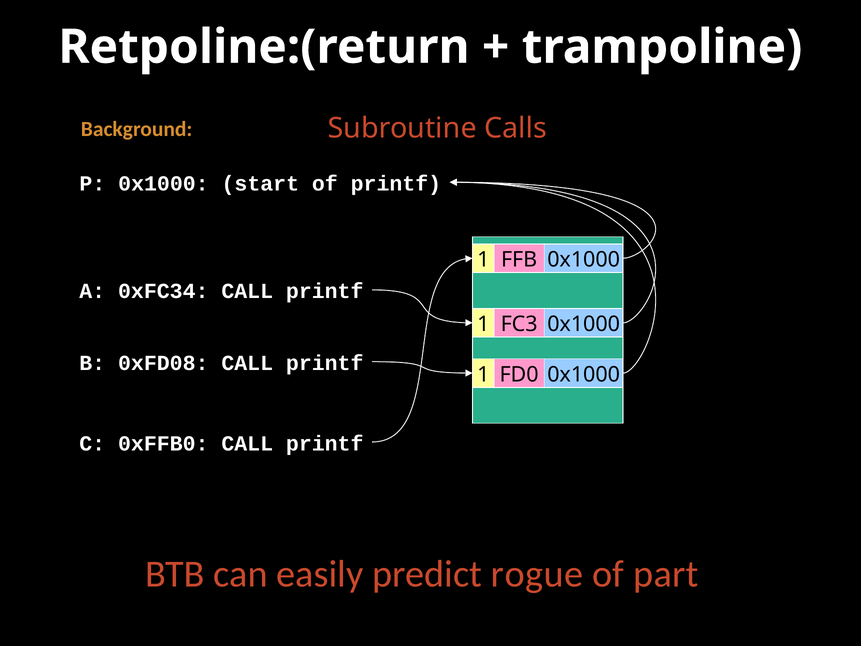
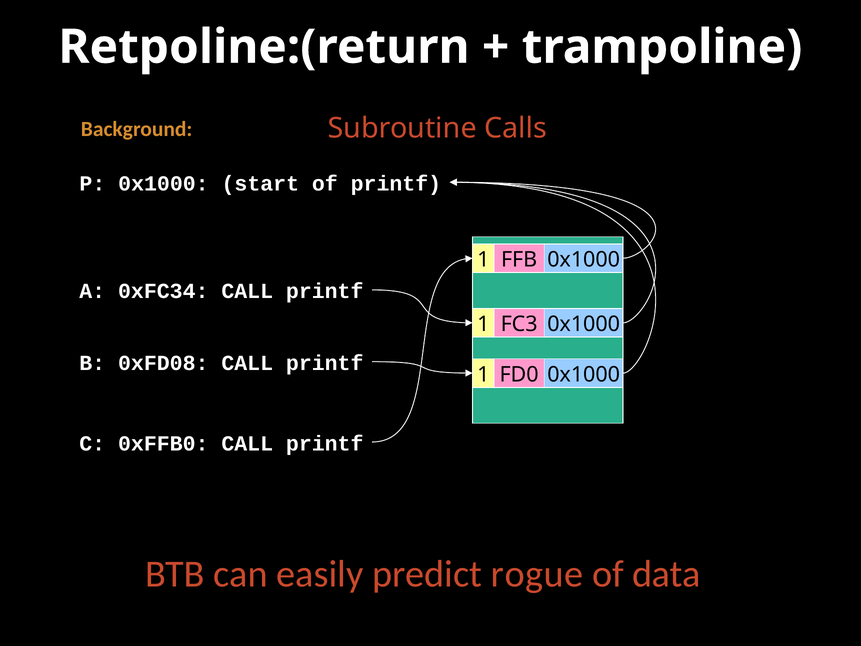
part: part -> data (666, 574)
